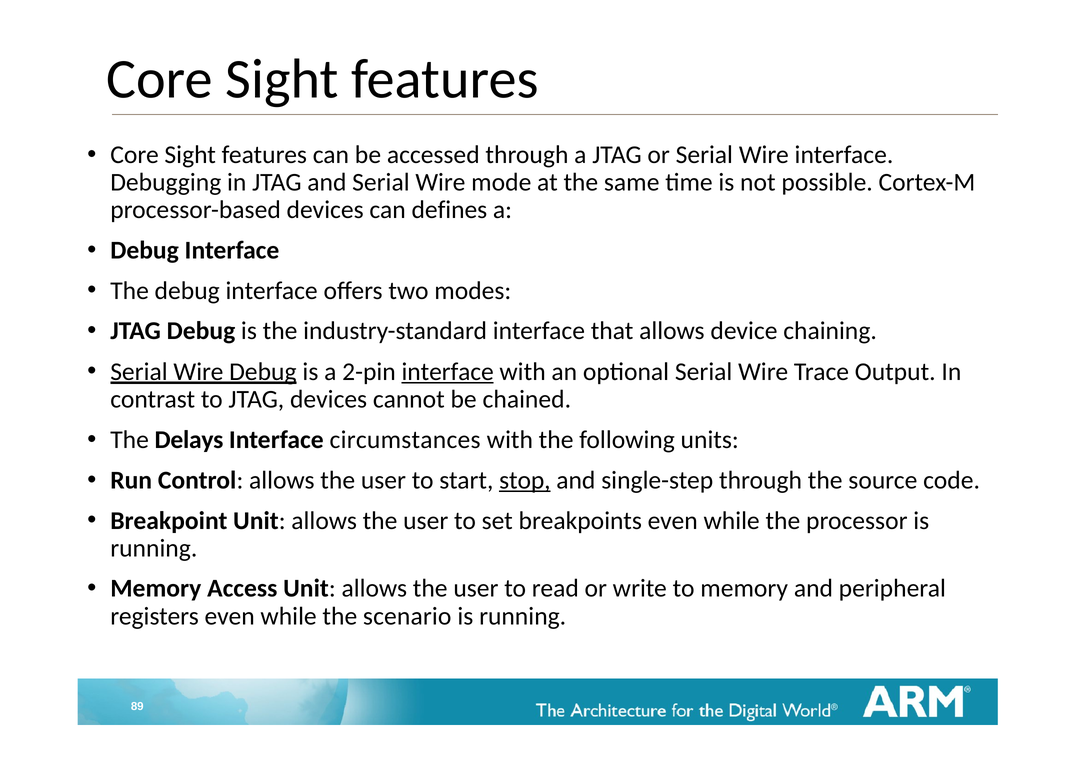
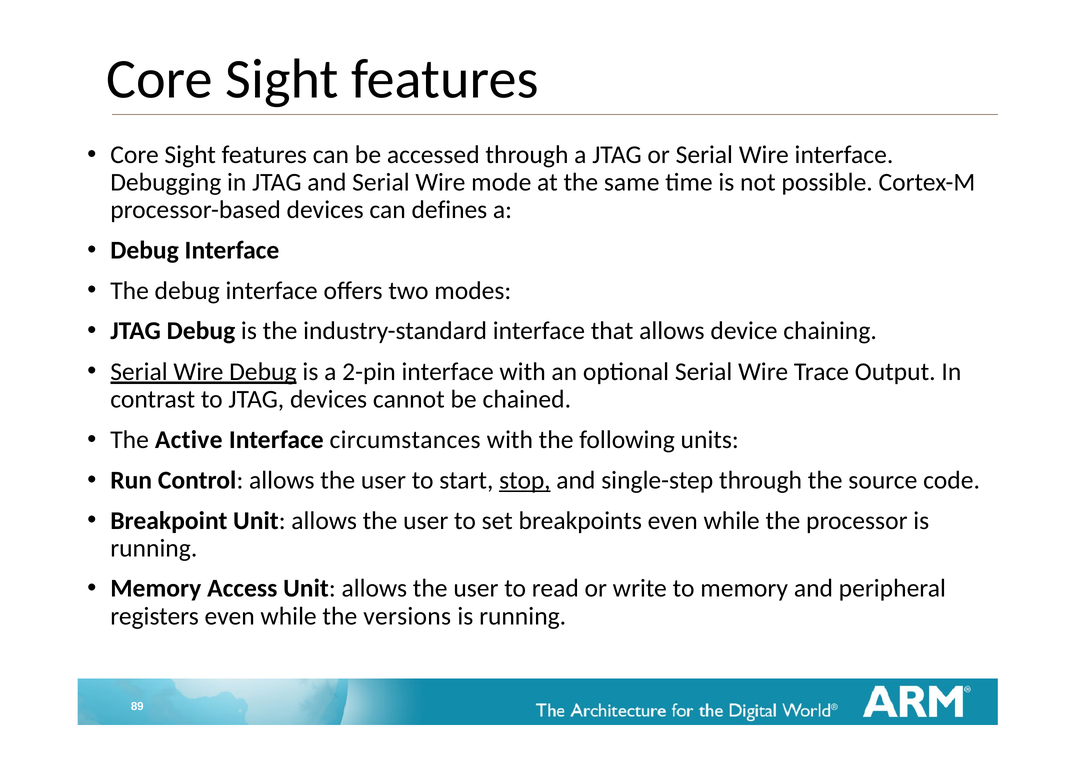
interface underline: present -> none (448, 372)
Delays: Delays -> Active (189, 440)
scenario: scenario -> versions (407, 616)
